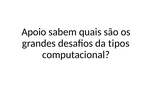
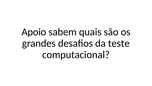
tipos: tipos -> teste (119, 43)
